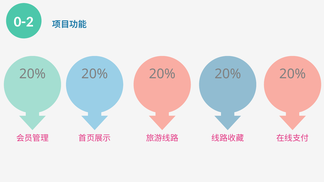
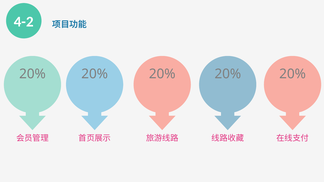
0-2: 0-2 -> 4-2 (24, 22)
